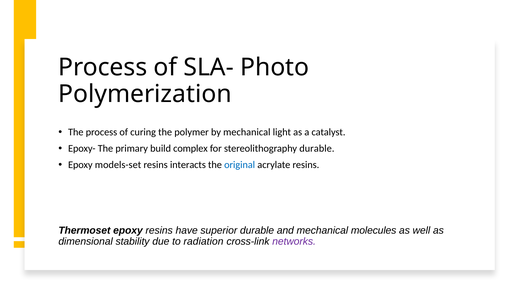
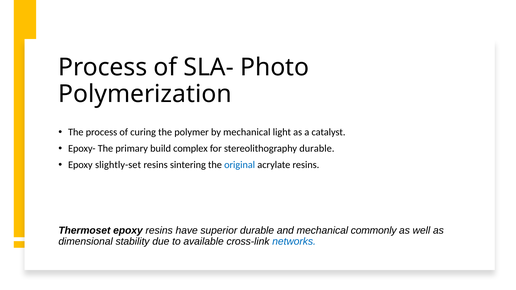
models-set: models-set -> slightly-set (118, 165)
interacts: interacts -> sintering (188, 165)
molecules: molecules -> commonly (374, 231)
radiation: radiation -> available (204, 242)
networks colour: purple -> blue (294, 242)
